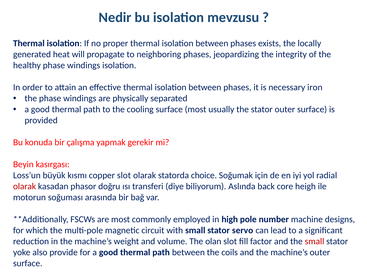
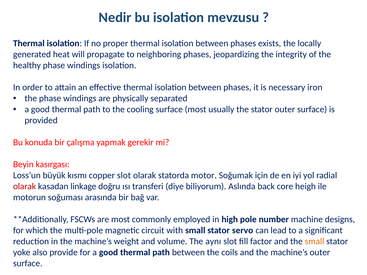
choice: choice -> motor (204, 176)
phasor: phasor -> linkage (83, 187)
olan: olan -> aynı (213, 242)
small colour: red -> orange (314, 242)
